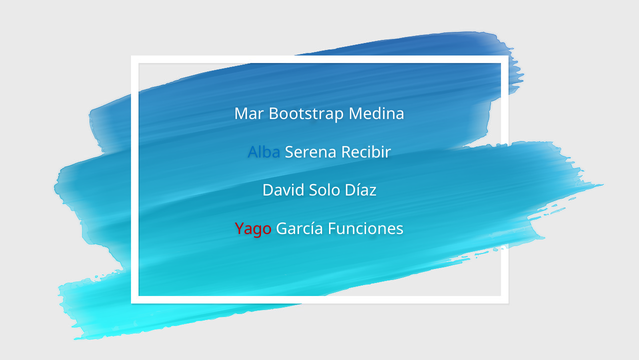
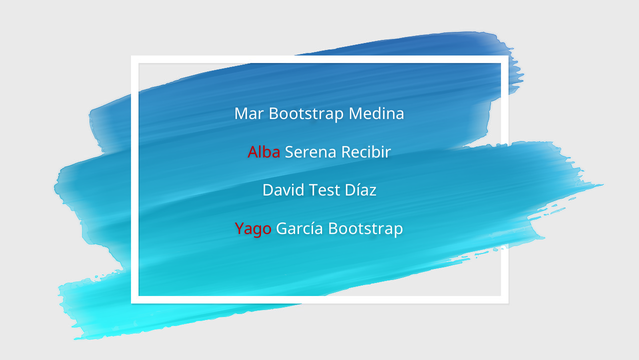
Alba colour: blue -> red (264, 152)
Solo: Solo -> Test (325, 190)
García Funciones: Funciones -> Bootstrap (366, 229)
